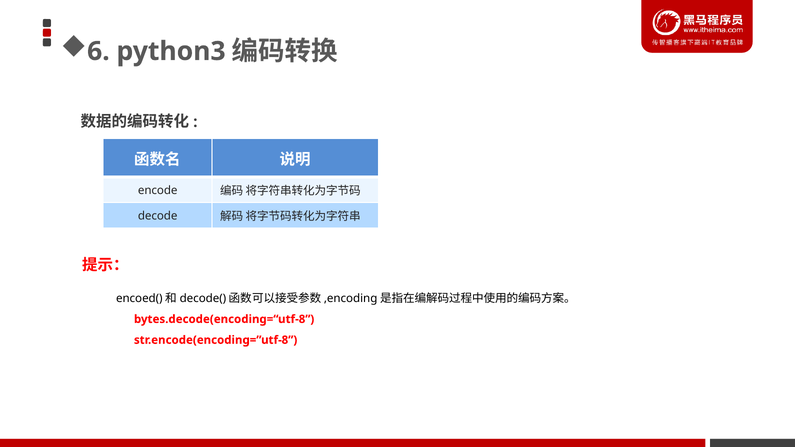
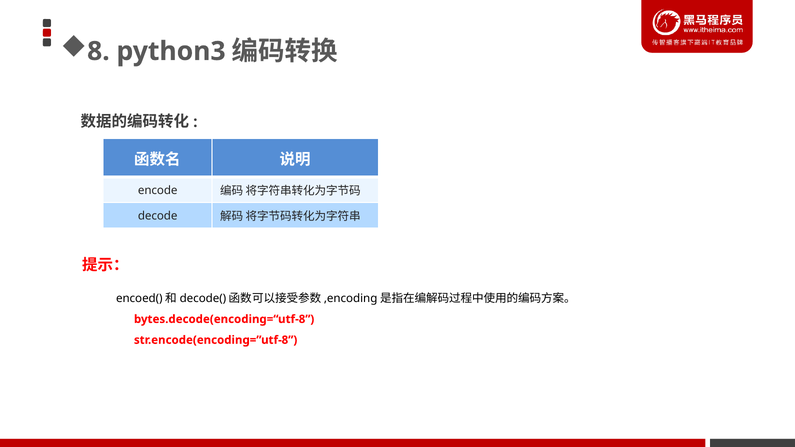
6: 6 -> 8 (98, 51)
